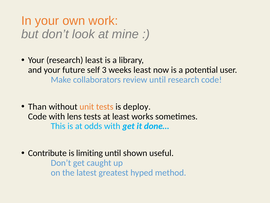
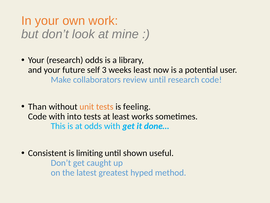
research least: least -> odds (94, 60)
deploy: deploy -> feeling (137, 106)
lens: lens -> into (74, 116)
Contribute: Contribute -> Consistent (47, 153)
